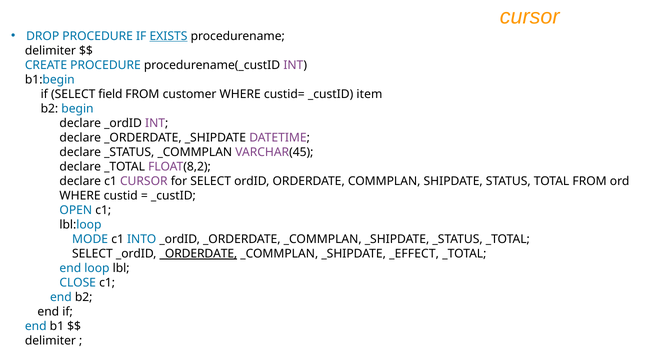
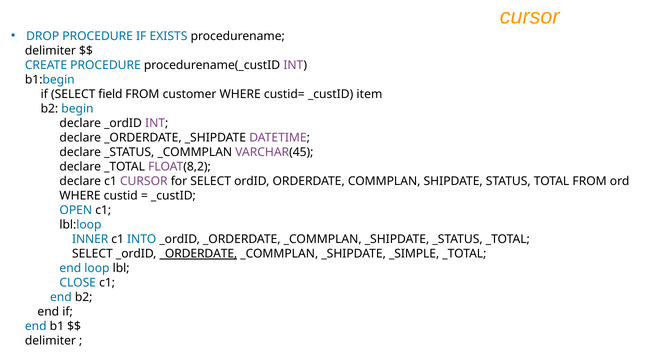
EXISTS underline: present -> none (168, 36)
MODE: MODE -> INNER (90, 239)
_EFFECT: _EFFECT -> _SIMPLE (414, 254)
